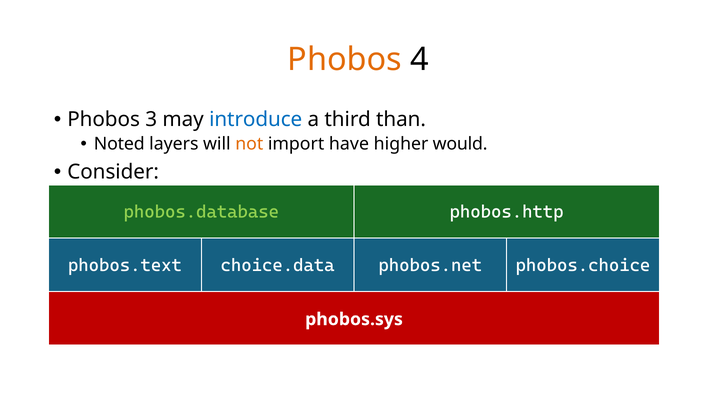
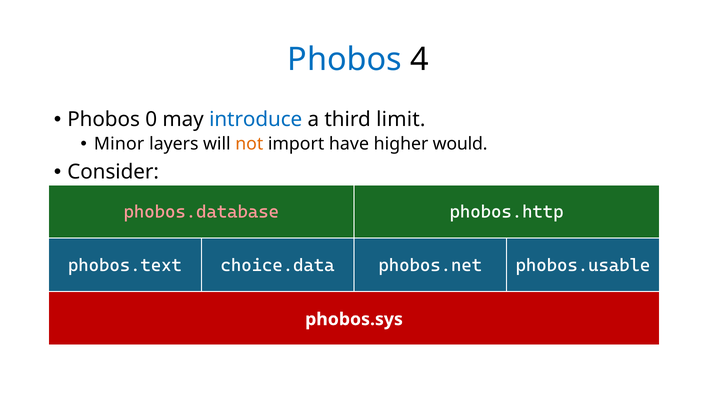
Phobos colour: orange -> blue (345, 59)
3: 3 -> 0 (151, 120)
than: than -> limit (401, 120)
Noted: Noted -> Minor (119, 144)
phobos.database colour: light green -> pink (201, 212)
phobos.choice: phobos.choice -> phobos.usable (583, 265)
